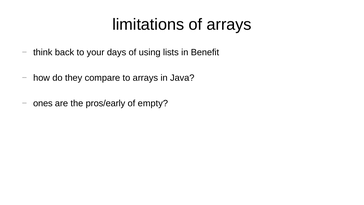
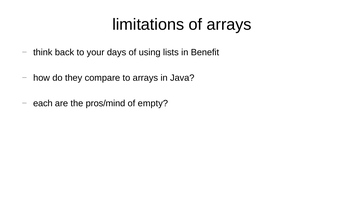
ones: ones -> each (43, 103)
pros/early: pros/early -> pros/mind (105, 103)
